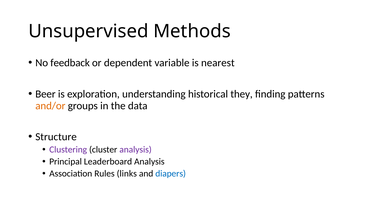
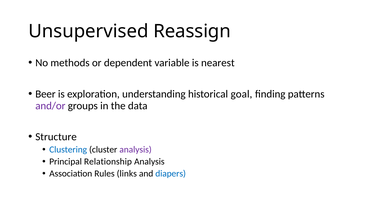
Methods: Methods -> Reassign (192, 31)
feedback: feedback -> methods (70, 63)
they: they -> goal (241, 94)
and/or colour: orange -> purple (50, 106)
Clustering colour: purple -> blue (68, 150)
Leaderboard: Leaderboard -> Relationship (108, 162)
